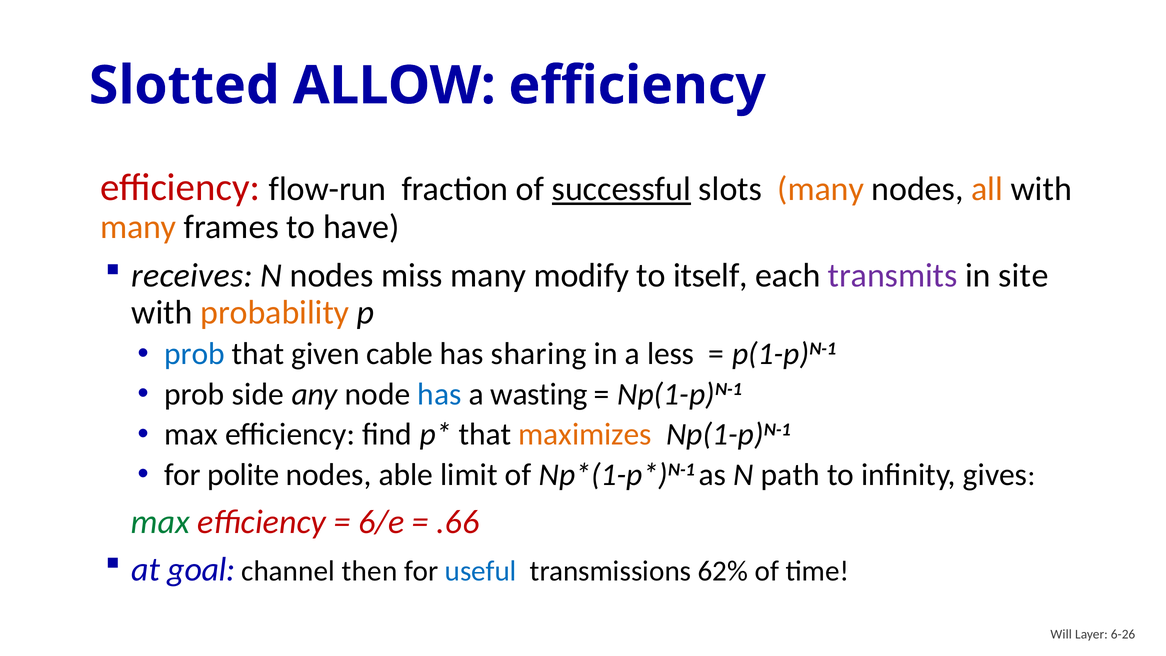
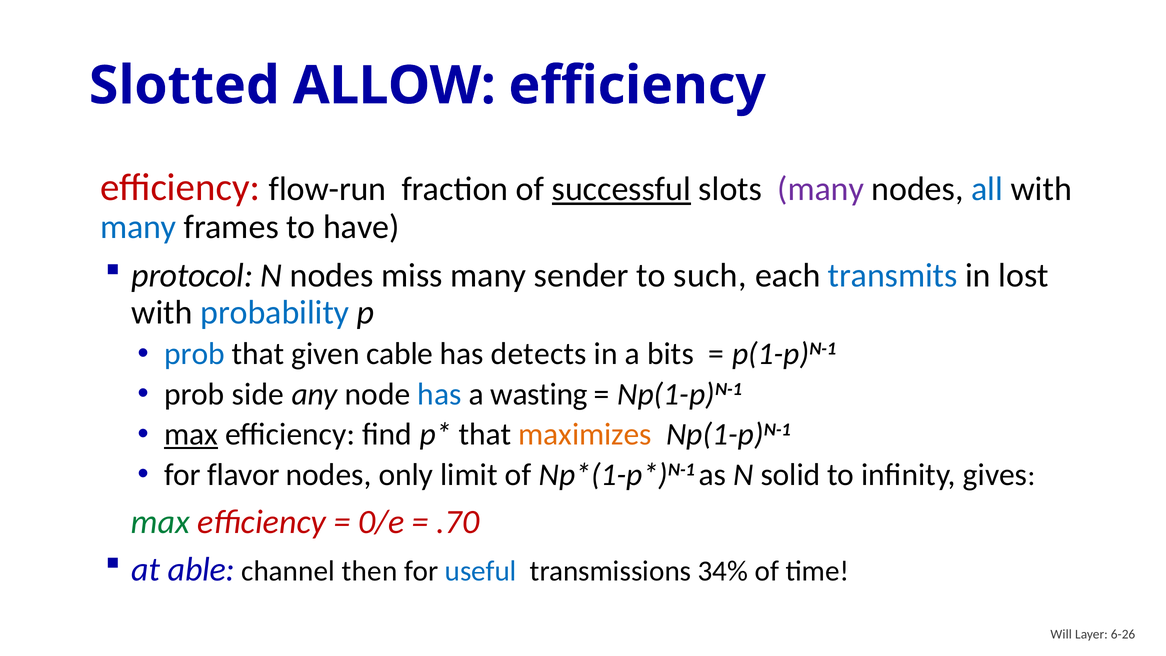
many colour: orange -> purple (821, 189)
all colour: orange -> blue (987, 189)
many colour: orange -> blue (138, 227)
receives: receives -> protocol (192, 276)
modify: modify -> sender (581, 276)
itself: itself -> such (710, 276)
transmits colour: purple -> blue (893, 276)
site: site -> lost (1024, 276)
probability colour: orange -> blue (275, 312)
sharing: sharing -> detects (539, 354)
less: less -> bits (671, 354)
max underline: none -> present (191, 434)
polite: polite -> flavor (243, 475)
able: able -> only (406, 475)
path: path -> solid (790, 475)
6/e: 6/e -> 0/e (381, 522)
.66: .66 -> .70 (458, 522)
goal: goal -> able (201, 569)
62%: 62% -> 34% (723, 571)
